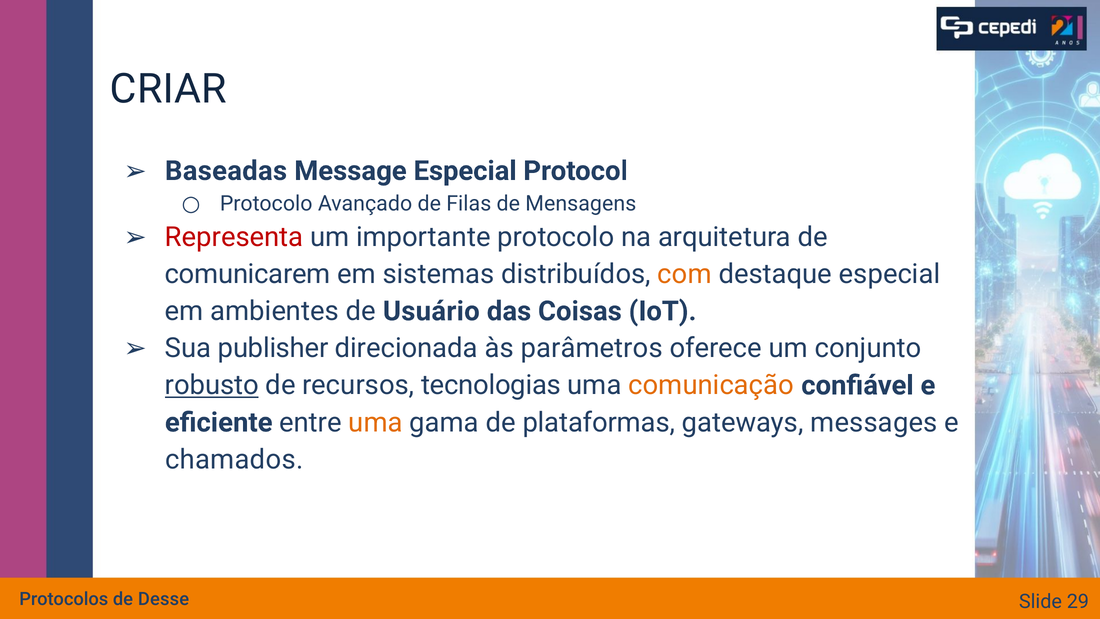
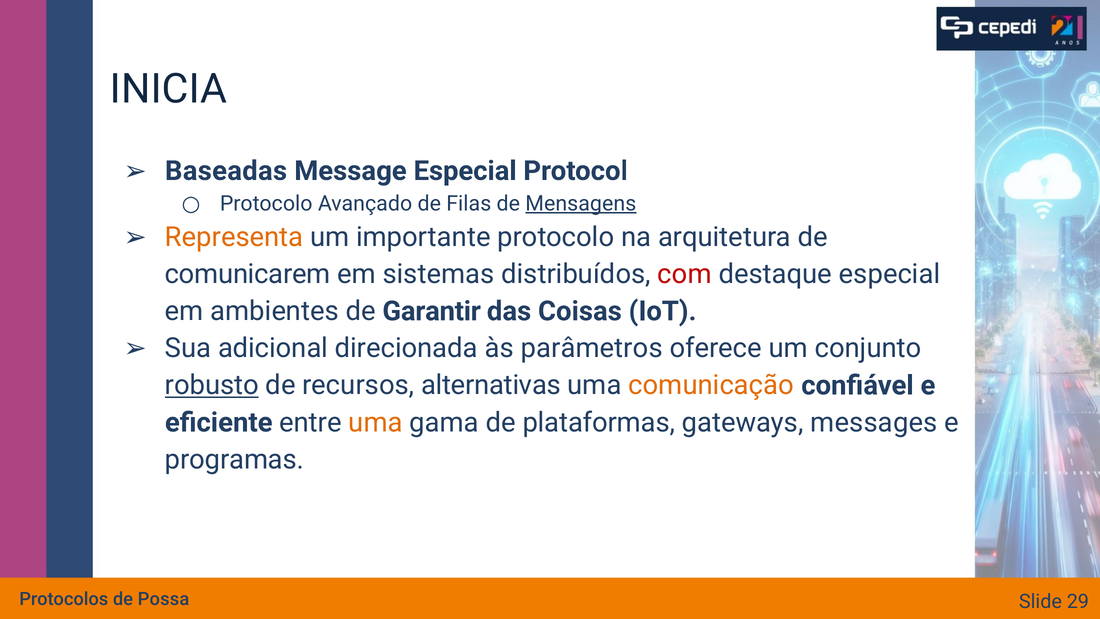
CRIAR: CRIAR -> INICIA (169, 89)
Mensagens underline: none -> present (581, 203)
Representa colour: red -> orange (234, 237)
com colour: orange -> red (685, 274)
Usuário: Usuário -> Garantir (432, 311)
publisher: publisher -> adicional (273, 348)
tecnologias: tecnologias -> alternativas (491, 385)
chamados: chamados -> programas (234, 459)
Desse: Desse -> Possa (164, 599)
